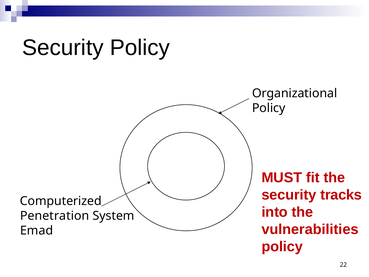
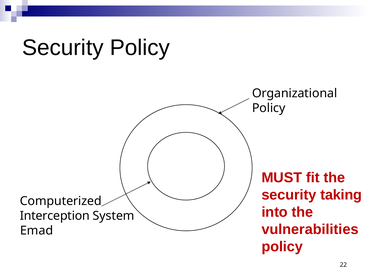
tracks: tracks -> taking (341, 195)
Penetration: Penetration -> Interception (55, 216)
